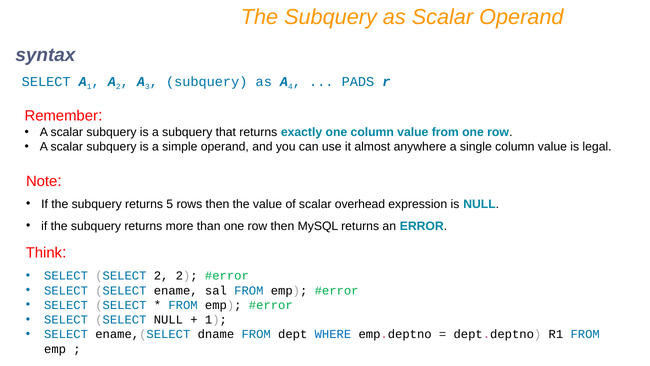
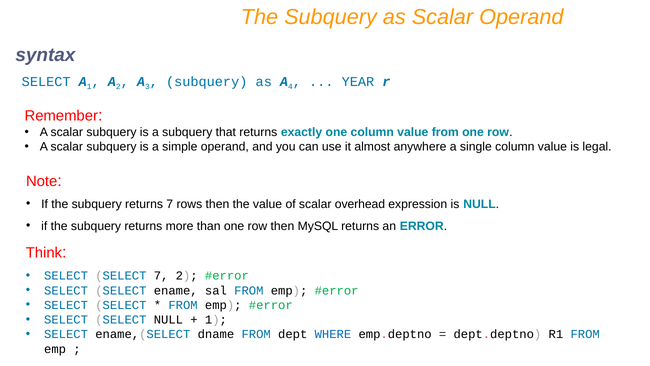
PADS: PADS -> YEAR (358, 82)
returns 5: 5 -> 7 (170, 204)
SELECT 2: 2 -> 7 (161, 276)
